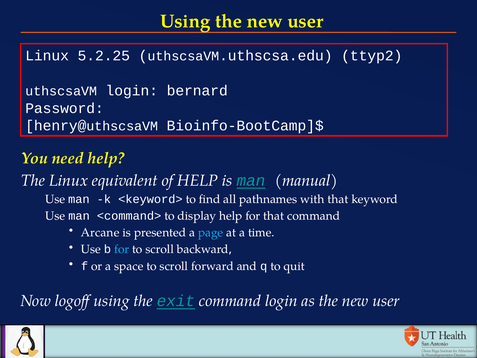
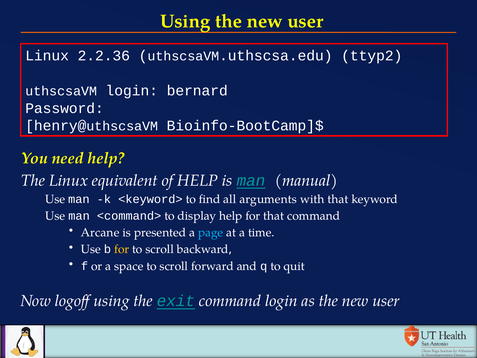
5.2.25: 5.2.25 -> 2.2.36 (104, 56)
pathnames: pathnames -> arguments (268, 199)
for colour: light blue -> yellow (122, 249)
